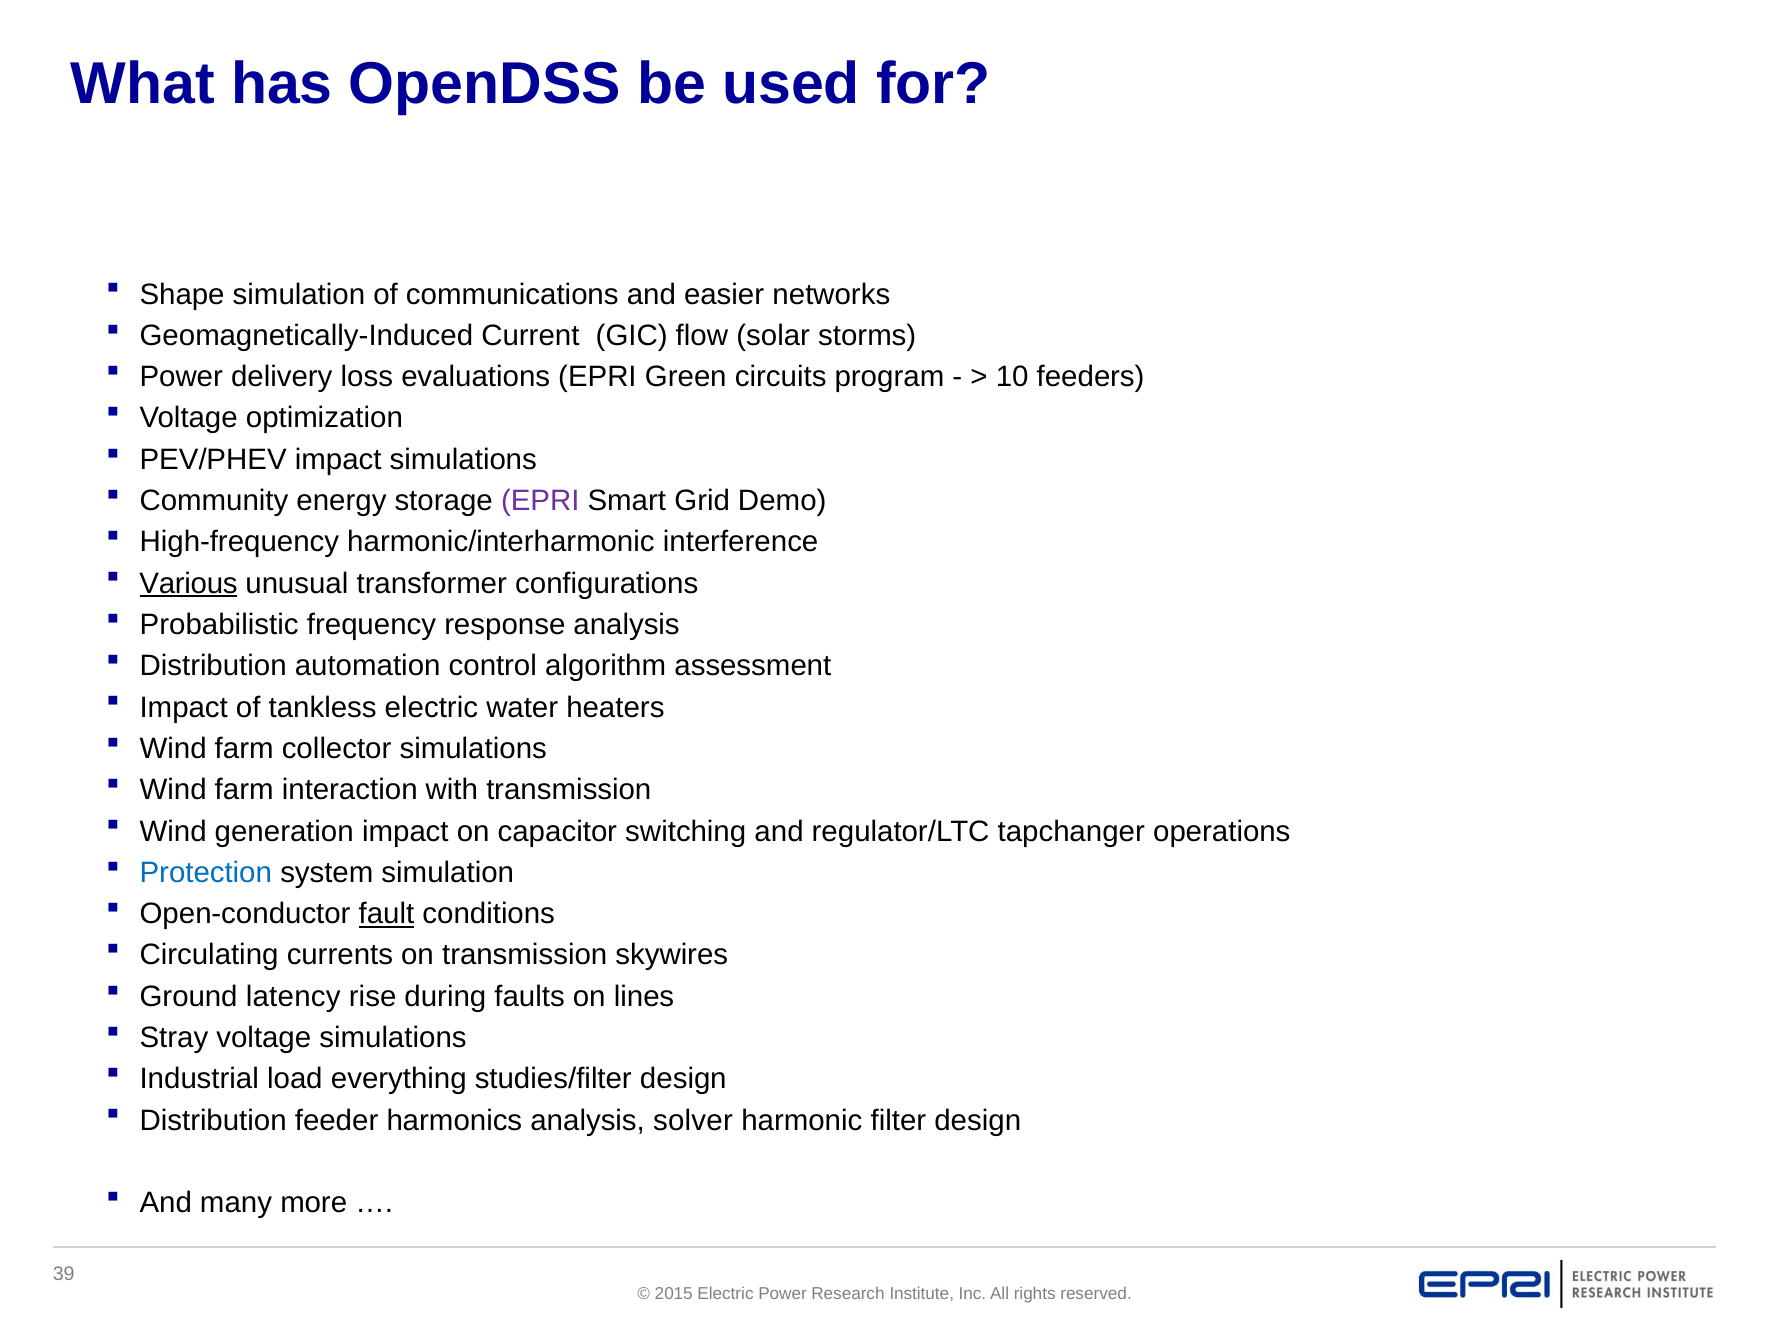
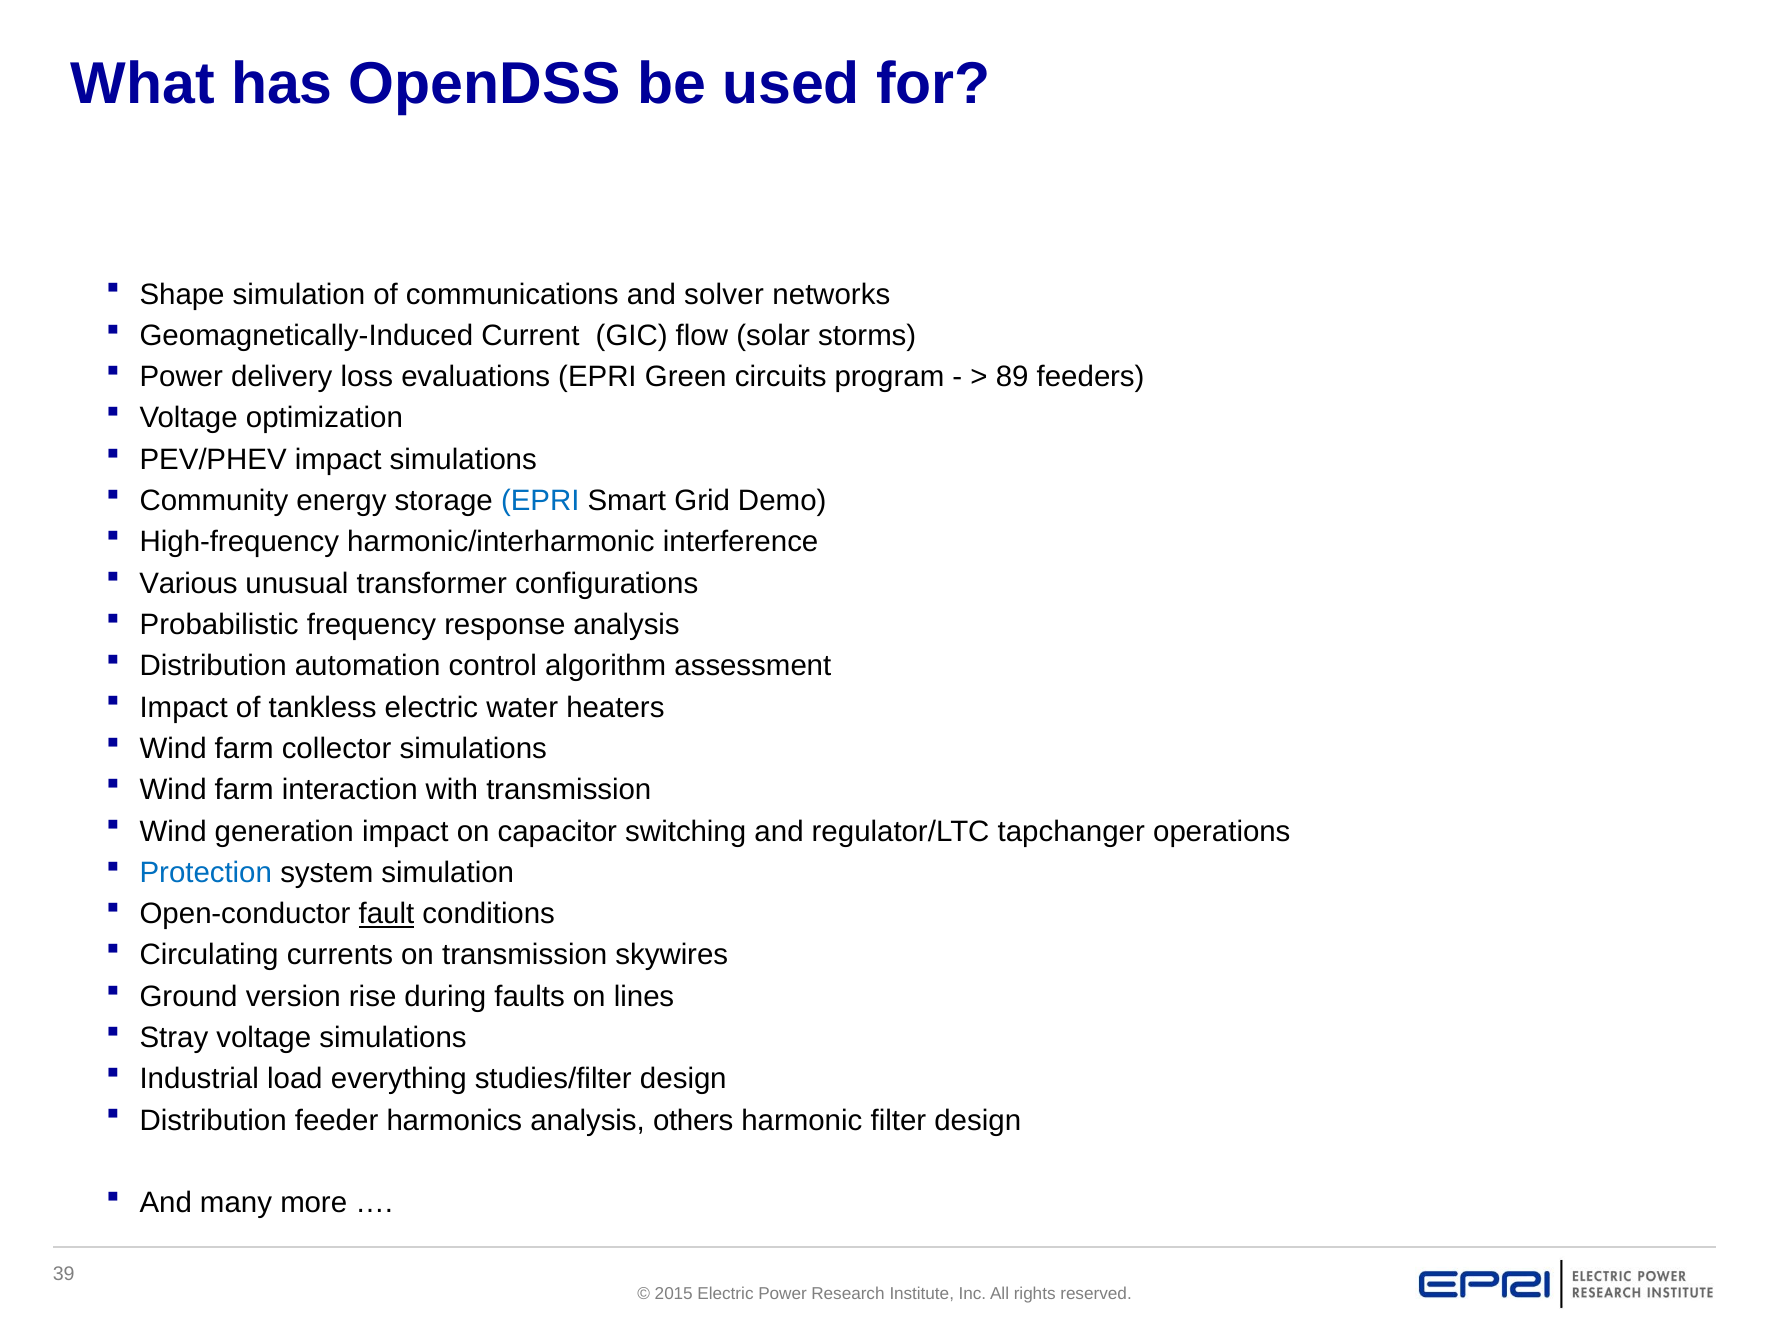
easier: easier -> solver (724, 294)
10: 10 -> 89 (1012, 377)
EPRI colour: purple -> blue (540, 501)
Various underline: present -> none (189, 583)
latency: latency -> version (293, 996)
solver: solver -> others (693, 1120)
